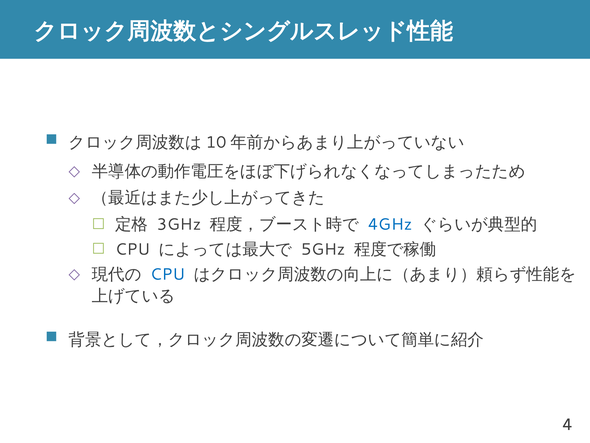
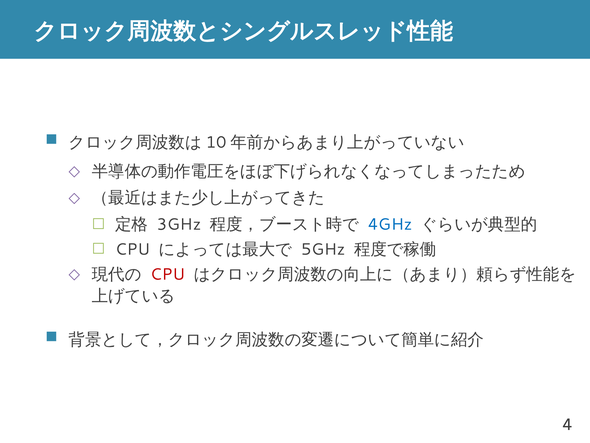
CPU colour: blue -> red (168, 274)
